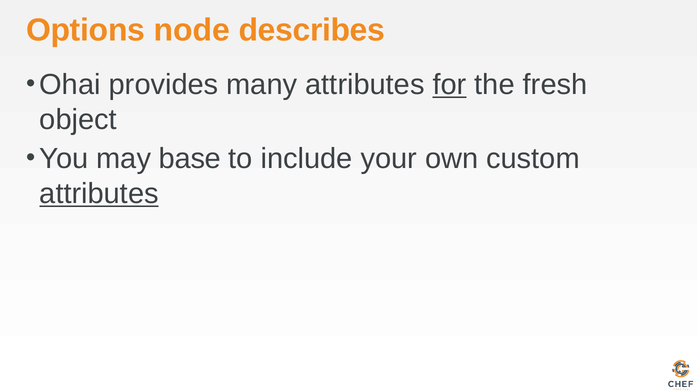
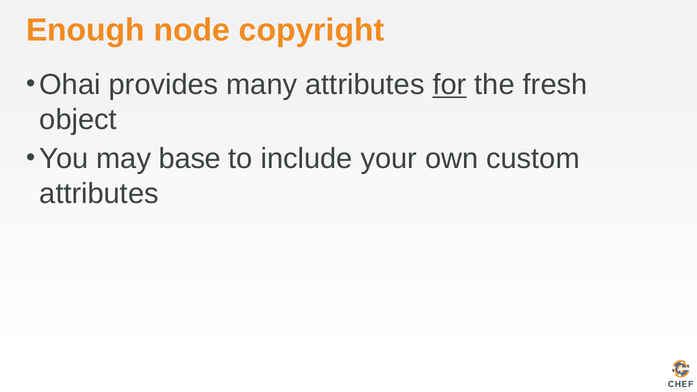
Options: Options -> Enough (86, 30)
describes: describes -> copyright (312, 30)
attributes underline: present -> none (99, 194)
